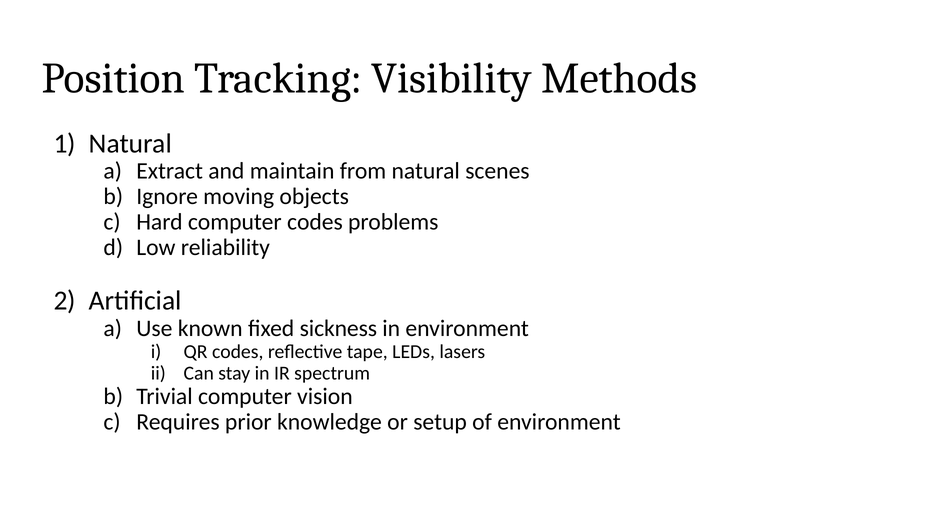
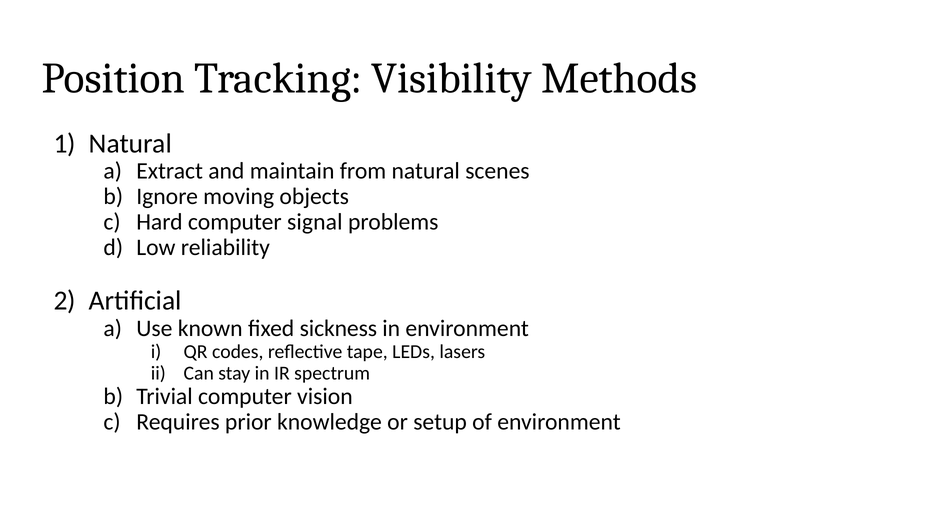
computer codes: codes -> signal (315, 222)
